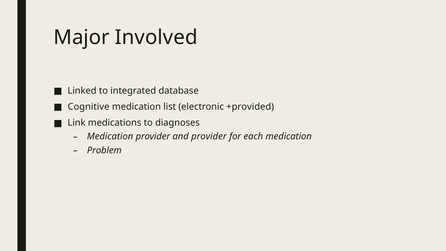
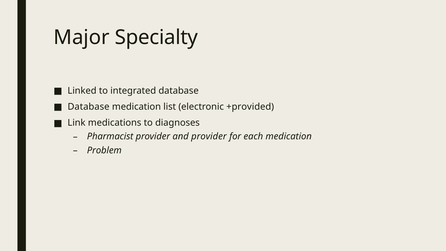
Involved: Involved -> Specialty (156, 37)
Cognitive: Cognitive -> Database (89, 107)
Medication: Medication -> Pharmacist (110, 136)
